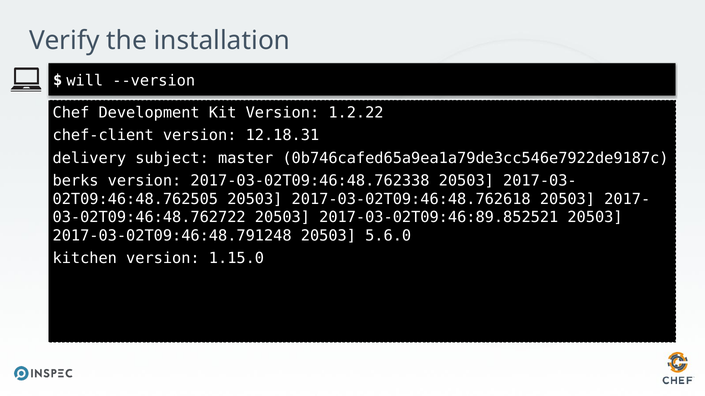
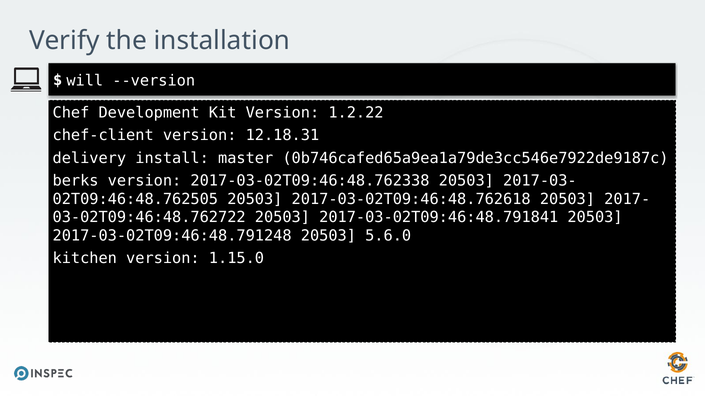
subject: subject -> install (172, 158)
2017-03-02T09:46:89.852521: 2017-03-02T09:46:89.852521 -> 2017-03-02T09:46:48.791841 (439, 218)
